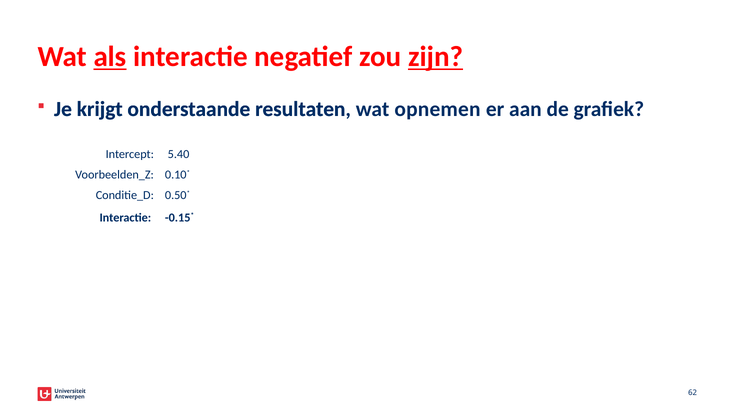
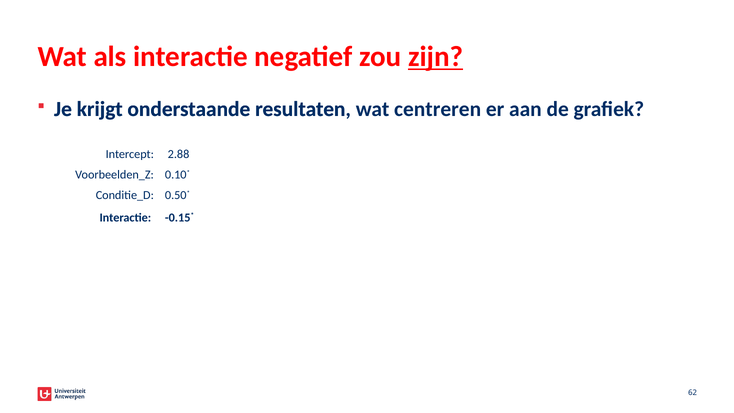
als underline: present -> none (110, 57)
opnemen: opnemen -> centreren (438, 109)
5.40: 5.40 -> 2.88 (179, 154)
